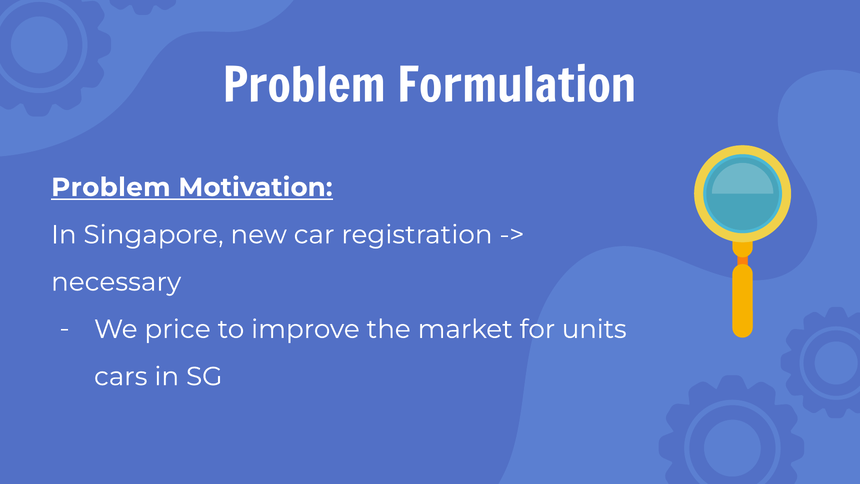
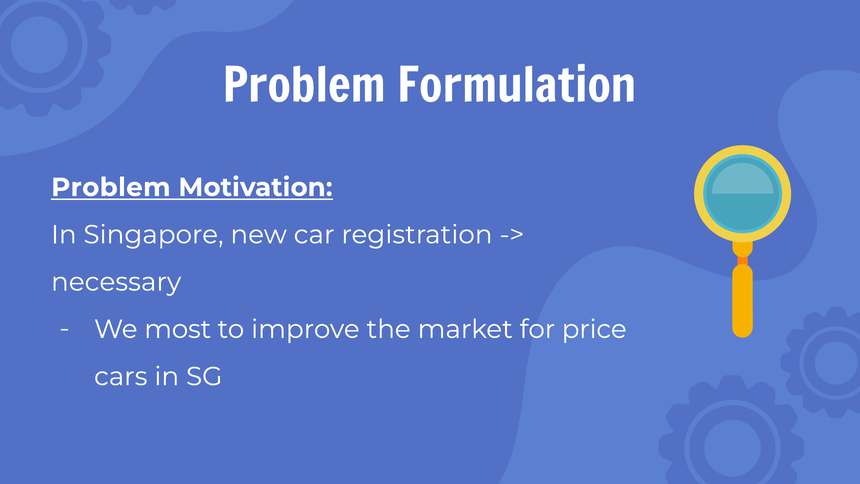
price: price -> most (178, 329)
units: units -> price (594, 329)
